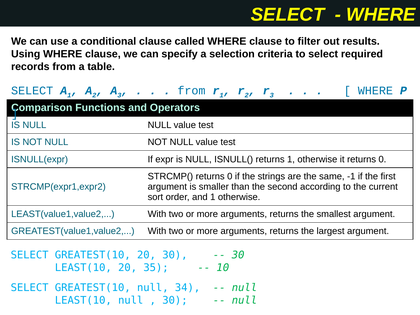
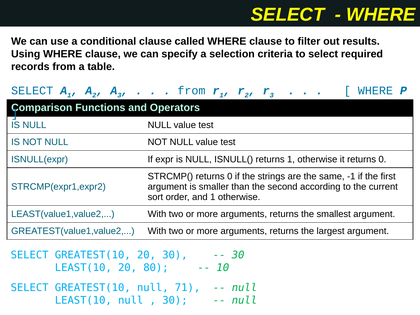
35: 35 -> 80 (156, 268)
34: 34 -> 71 (188, 288)
